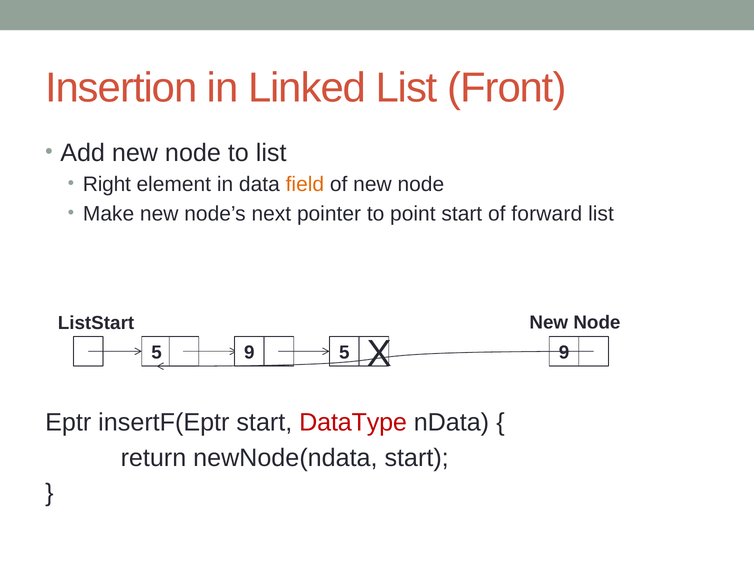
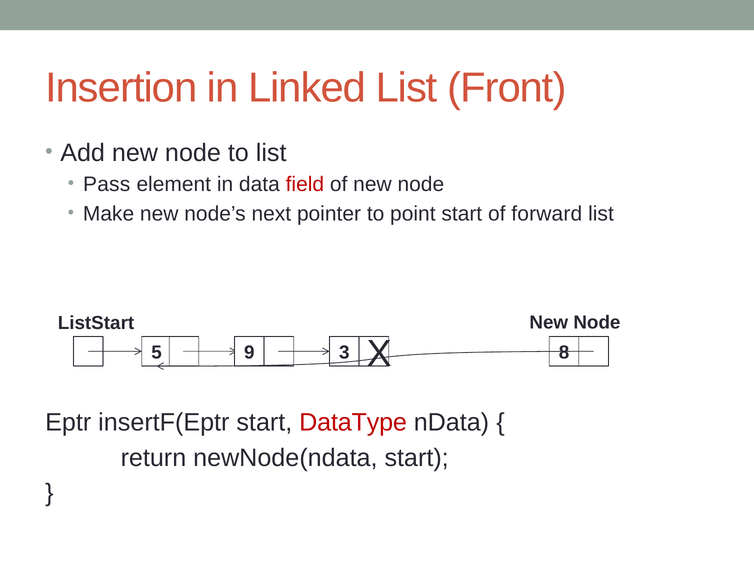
Right: Right -> Pass (107, 184)
field colour: orange -> red (305, 184)
9 5: 5 -> 3 (344, 352)
X 9: 9 -> 8 (564, 352)
